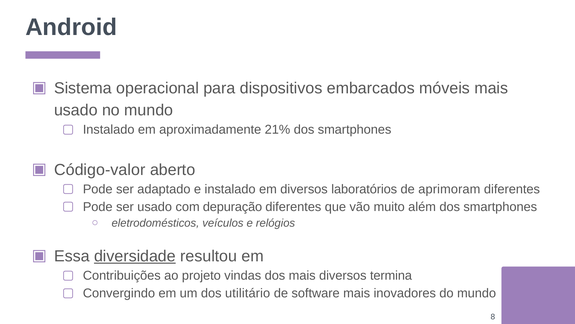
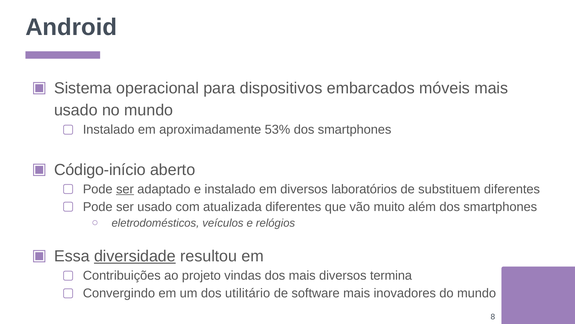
21%: 21% -> 53% (277, 129)
Código-valor: Código-valor -> Código-início (100, 170)
ser underline: none -> present (125, 189)
aprimoram: aprimoram -> substituem (449, 189)
depuração: depuração -> atualizada (232, 206)
